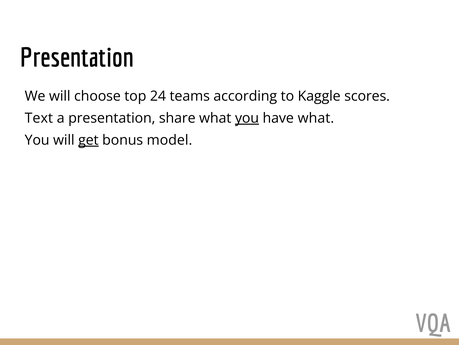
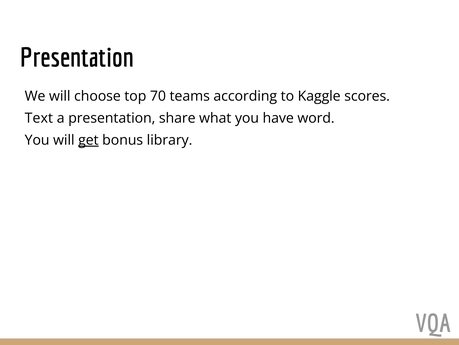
24: 24 -> 70 (158, 96)
you underline: present -> none (247, 118)
have what: what -> word (316, 118)
model: model -> library (170, 140)
